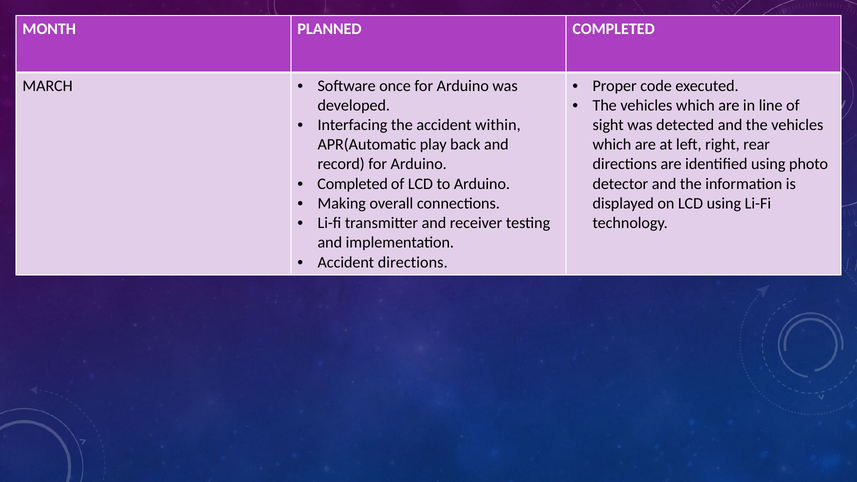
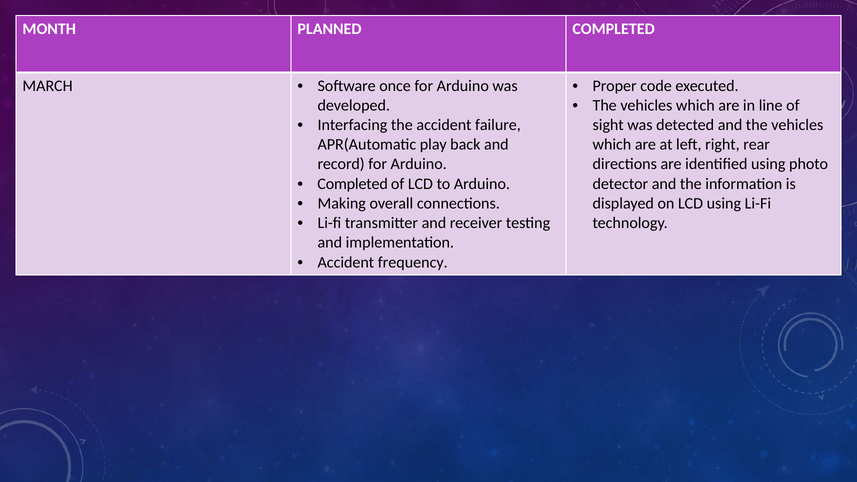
within: within -> failure (498, 125)
Accident directions: directions -> frequency (413, 262)
